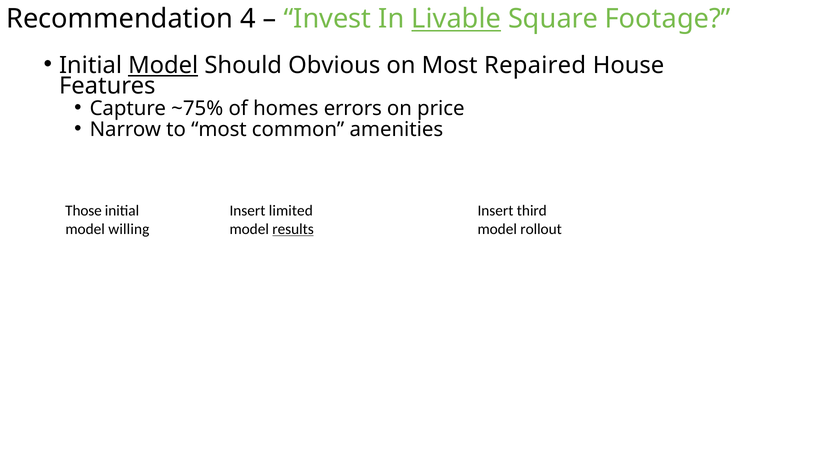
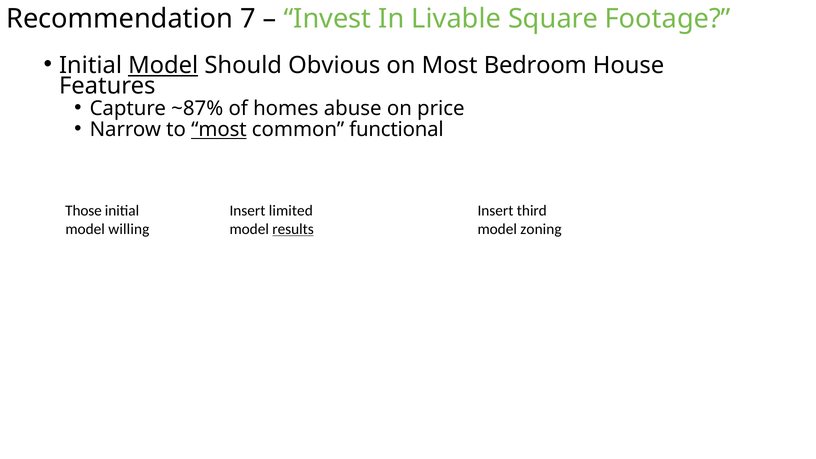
4: 4 -> 7 (248, 19)
Livable underline: present -> none (456, 19)
Repaired: Repaired -> Bedroom (535, 65)
~75%: ~75% -> ~87% (197, 109)
errors: errors -> abuse (353, 109)
most underline: none -> present (219, 130)
amenities: amenities -> functional (396, 130)
rollout: rollout -> zoning (541, 229)
